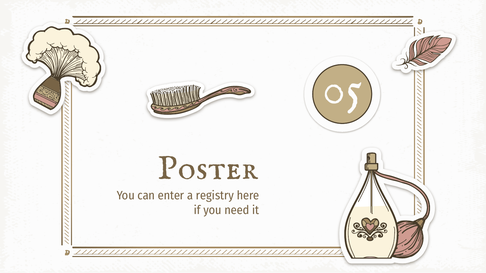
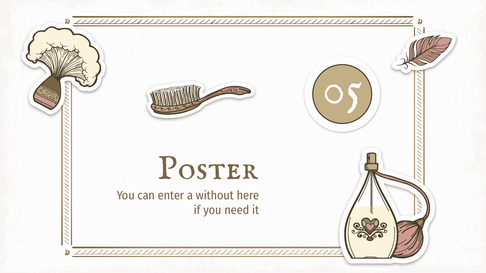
registry: registry -> without (215, 196)
